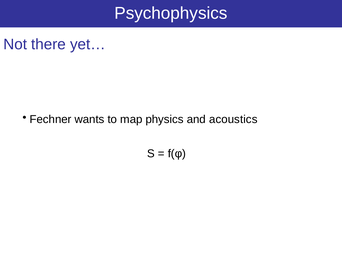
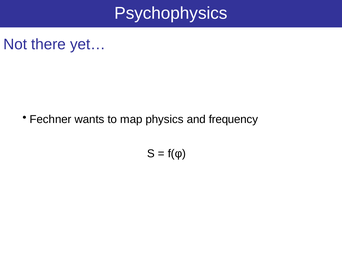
acoustics: acoustics -> frequency (233, 119)
